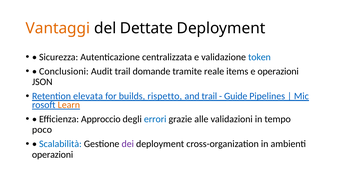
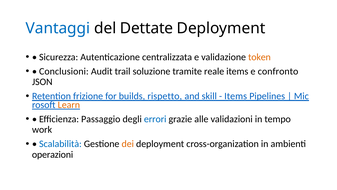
Vantaggi colour: orange -> blue (58, 28)
token colour: blue -> orange (259, 57)
domande: domande -> soluzione (152, 71)
e operazioni: operazioni -> confronto (278, 71)
elevata: elevata -> frizione (88, 96)
and trail: trail -> skill (209, 96)
Guide: Guide -> Items (236, 96)
Approccio: Approccio -> Passaggio (101, 119)
poco: poco -> work (42, 129)
dei colour: purple -> orange (128, 144)
